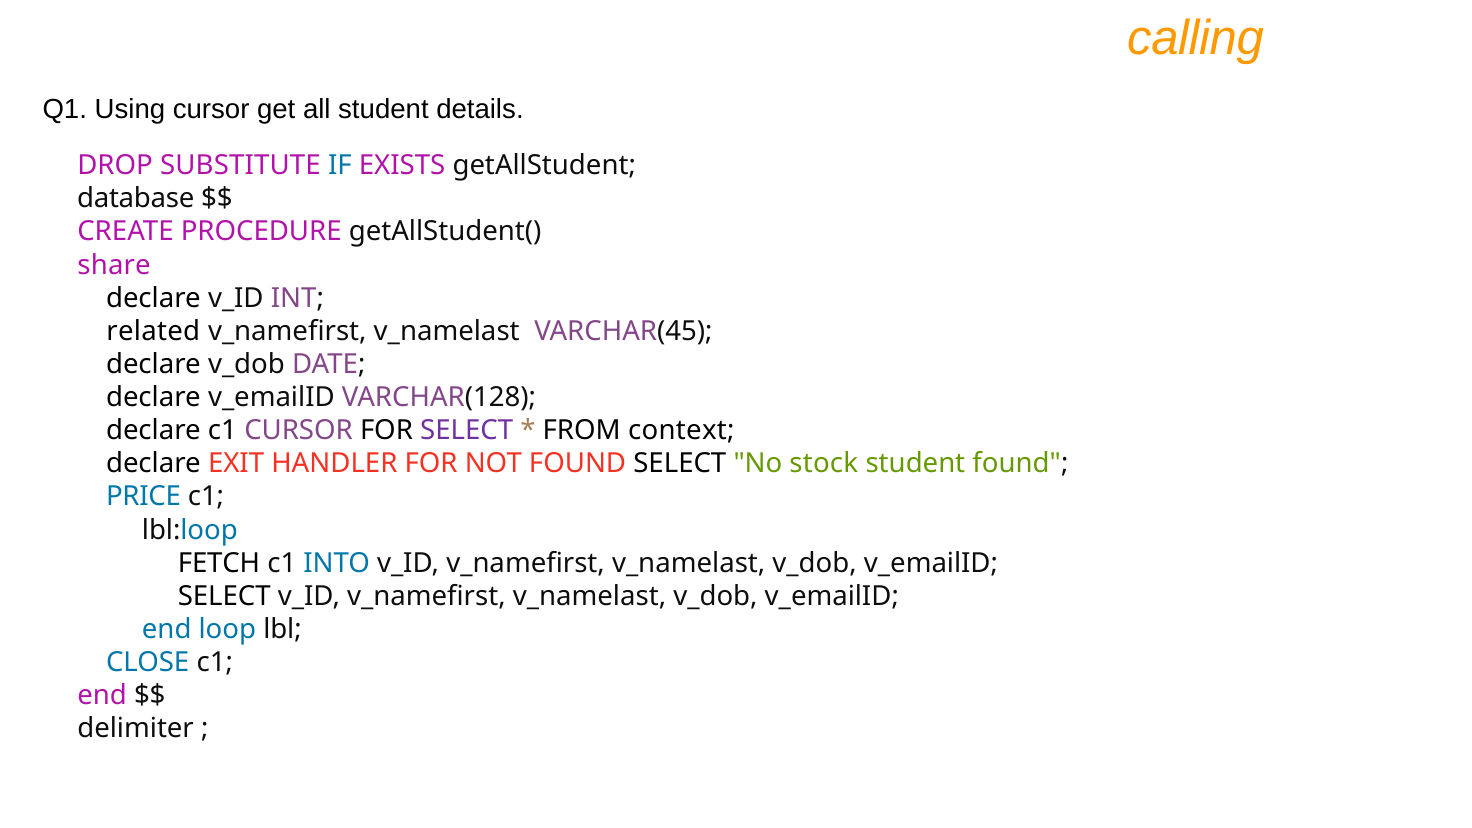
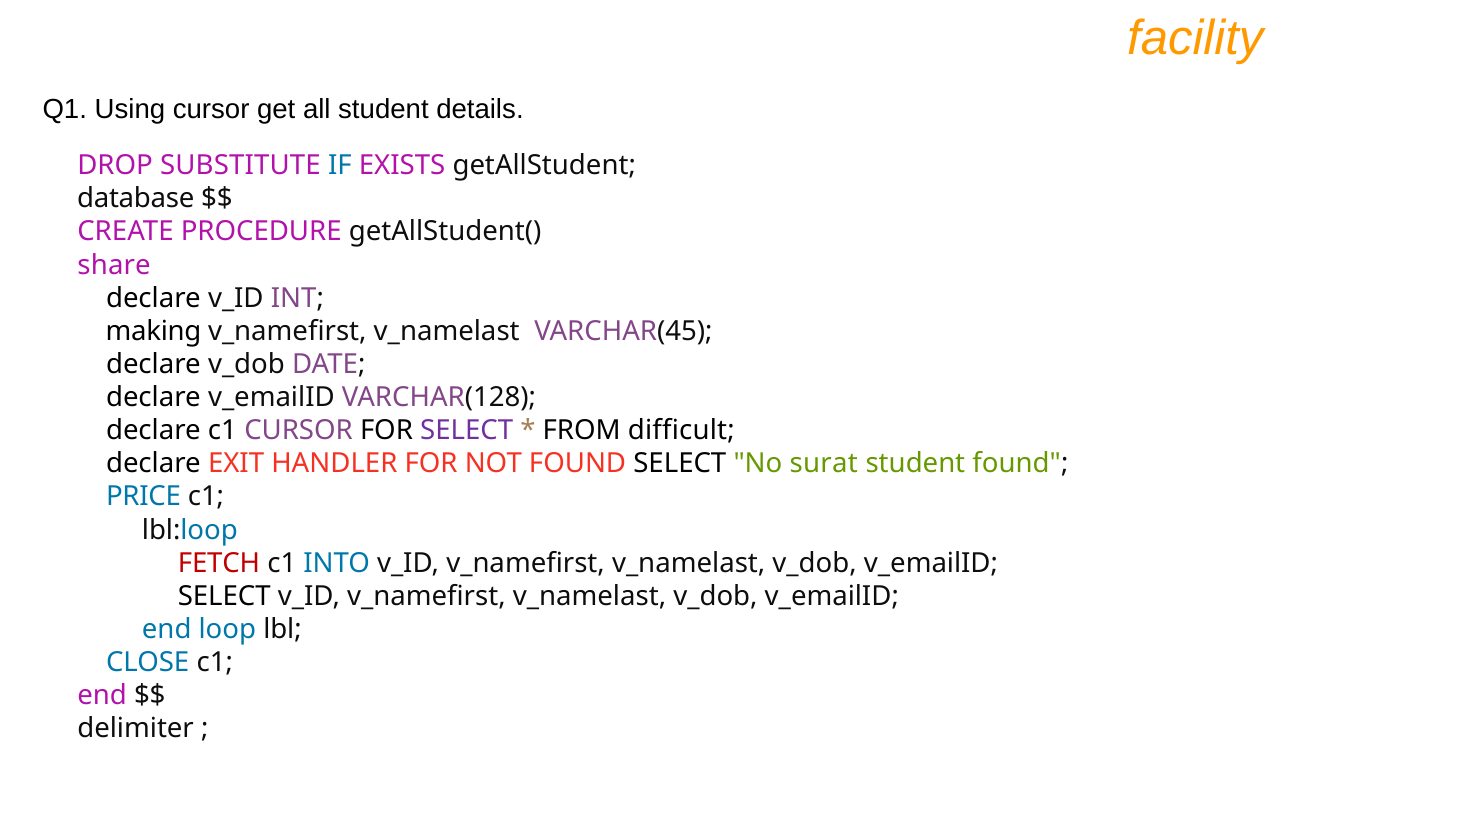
calling: calling -> facility (1195, 38)
related: related -> making (154, 331)
context: context -> difficult (681, 431)
stock: stock -> surat (824, 464)
FETCH colour: black -> red (219, 563)
